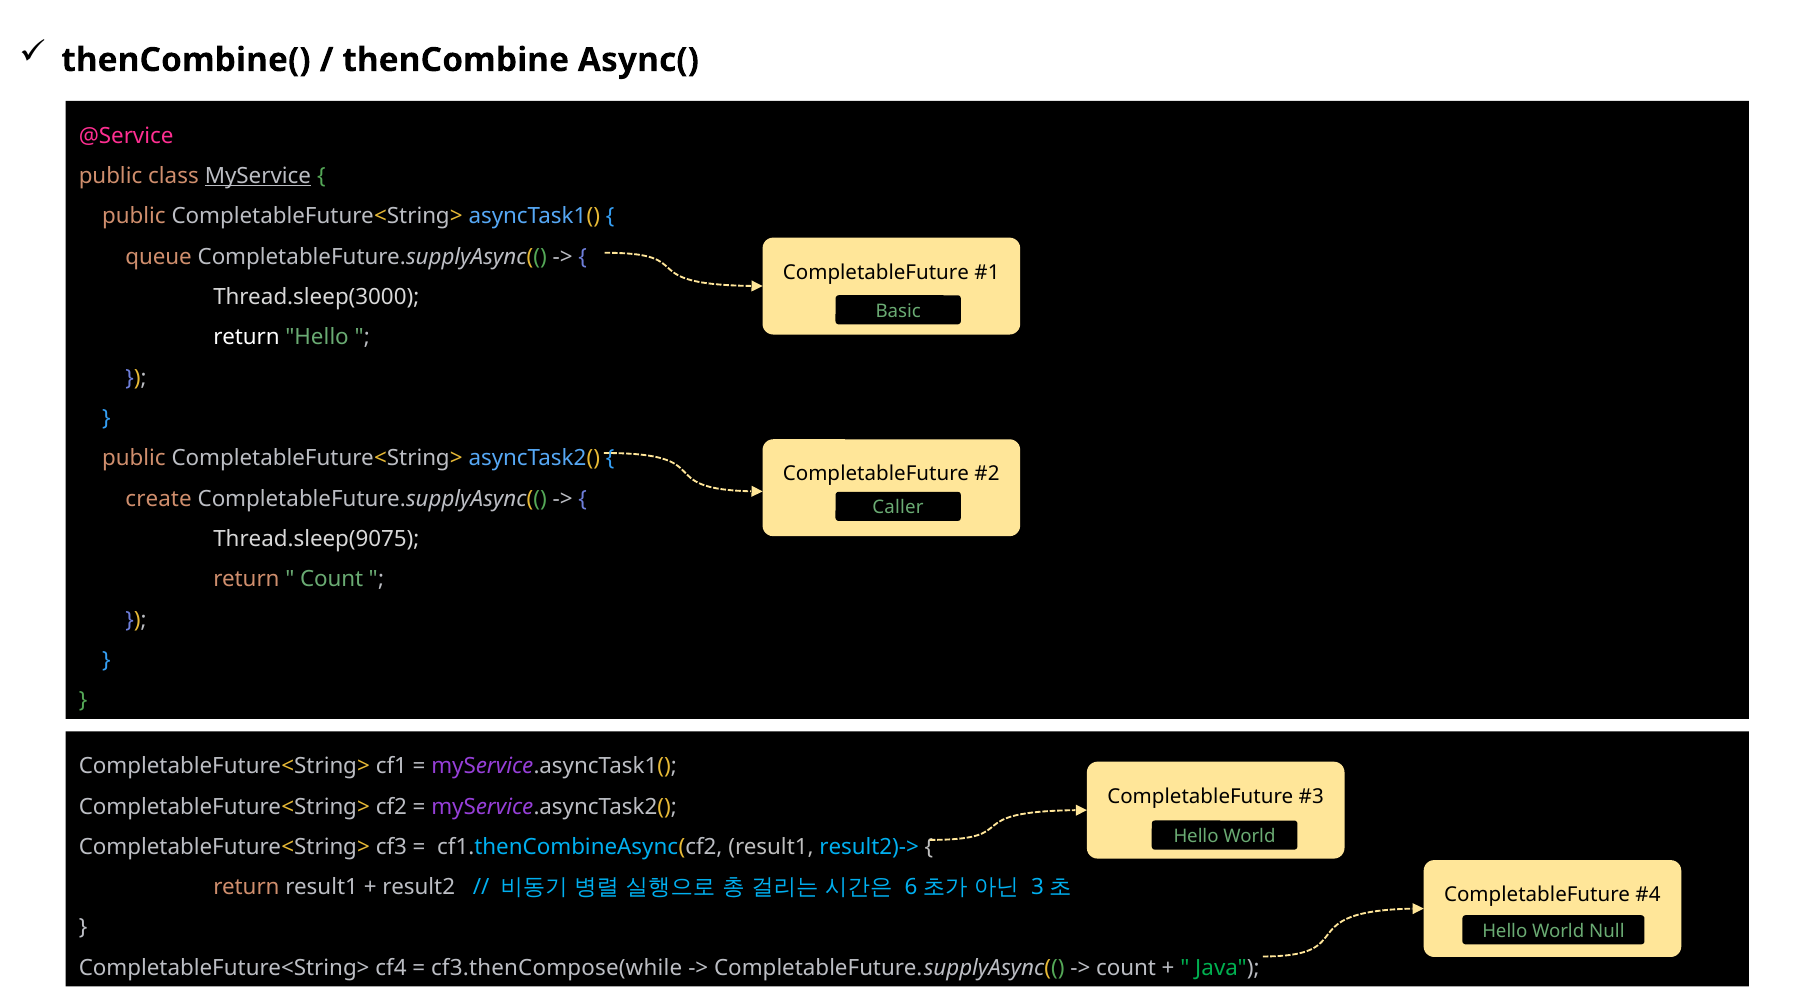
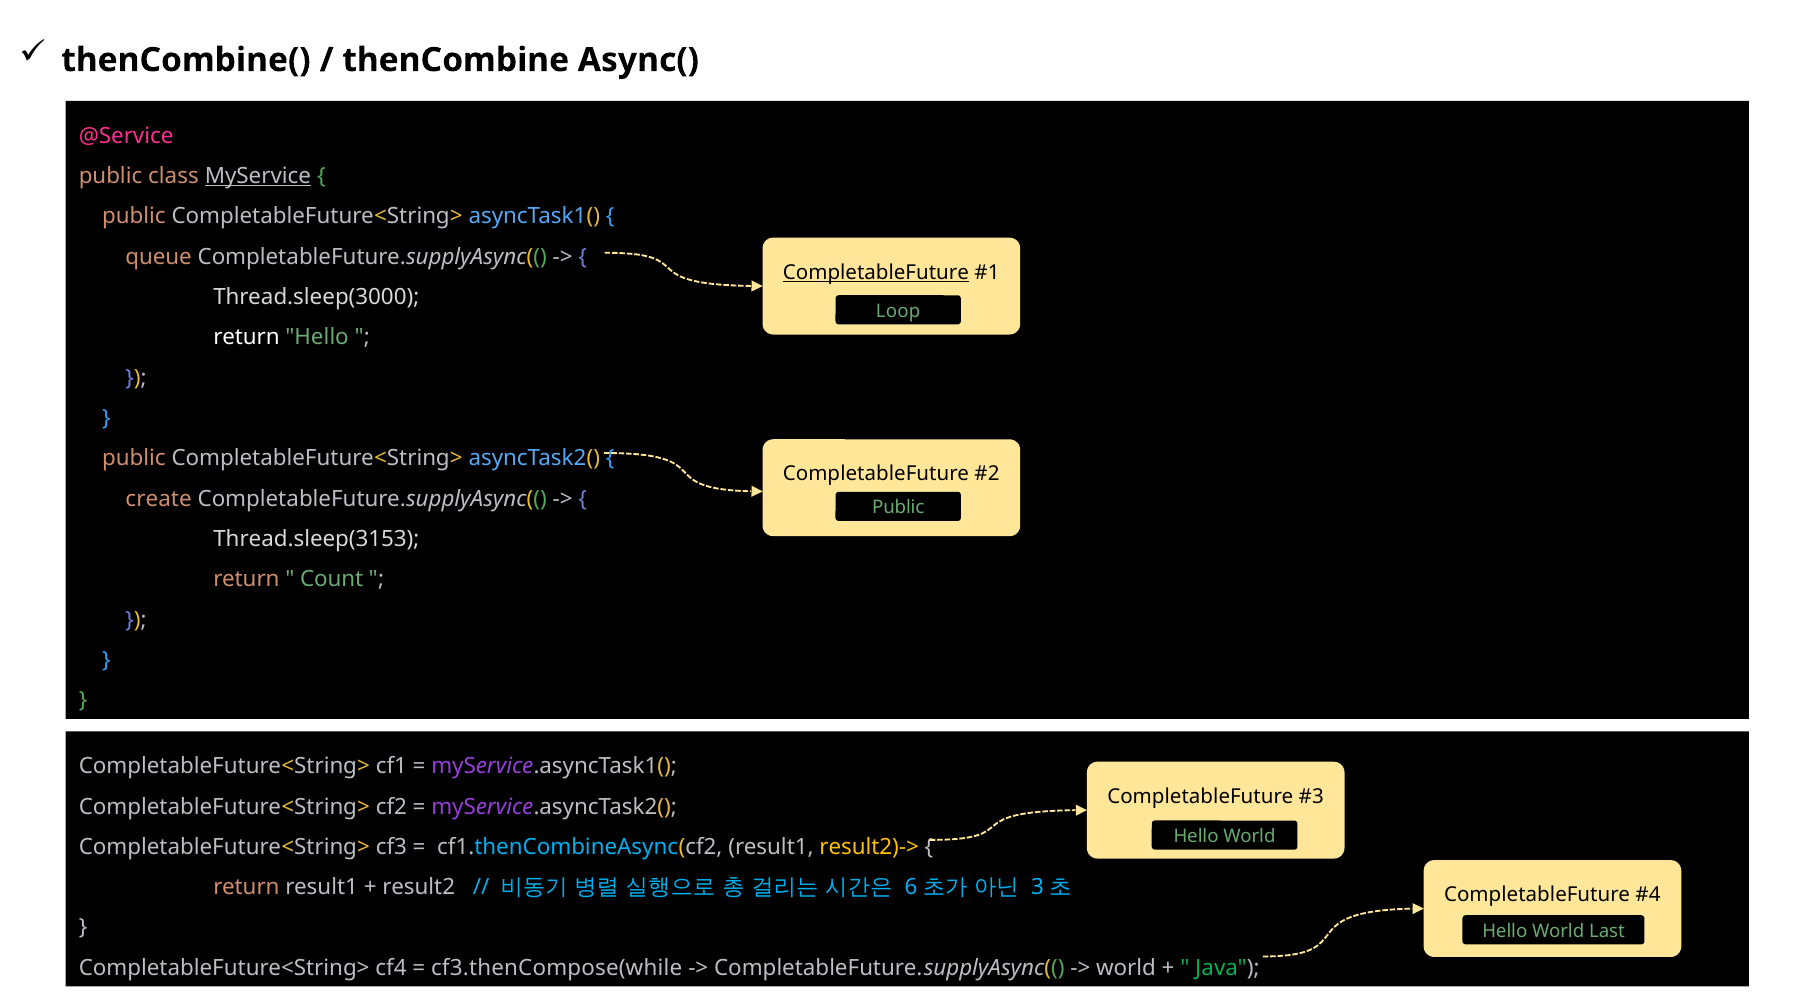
CompletableFuture underline: none -> present (876, 272)
Basic: Basic -> Loop (898, 311)
Caller: Caller -> Public (898, 508)
Thread.sleep(9075: Thread.sleep(9075 -> Thread.sleep(3153 (316, 539)
result2)-> colour: light blue -> yellow (869, 847)
Null: Null -> Last (1607, 932)
count: count -> world (1126, 968)
